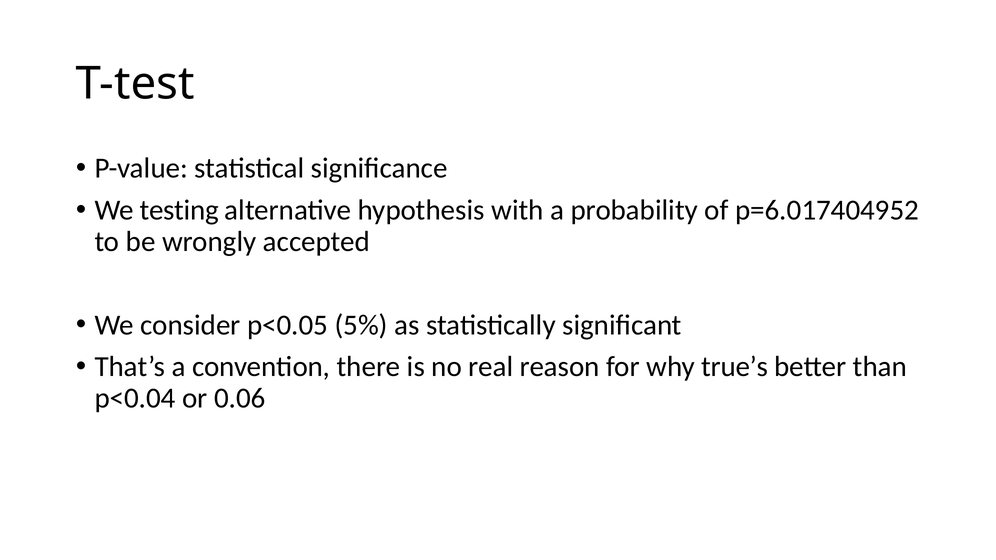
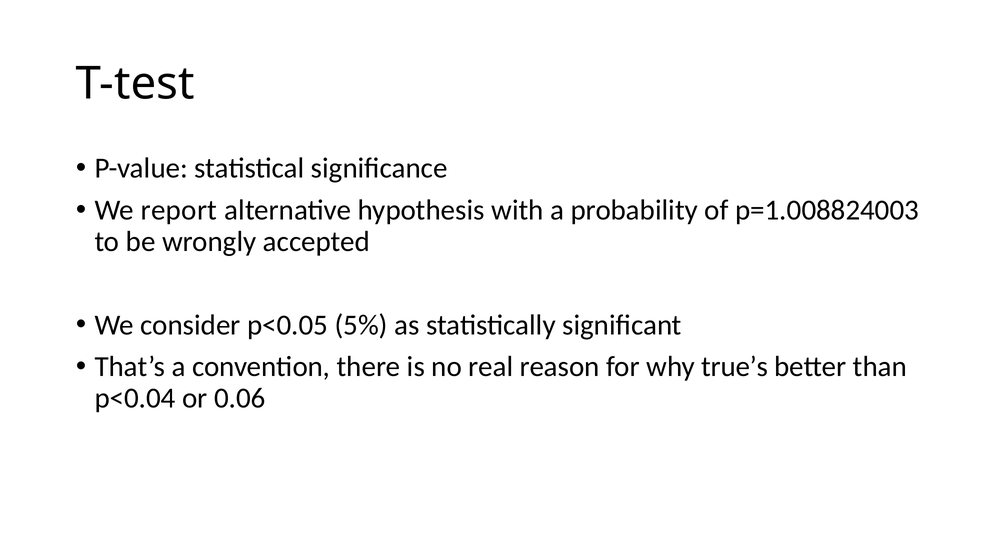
testing: testing -> report (179, 210)
p=6.017404952: p=6.017404952 -> p=1.008824003 (827, 210)
